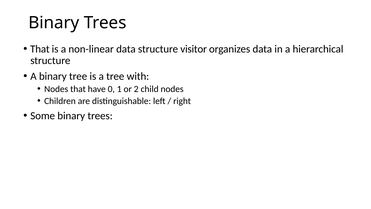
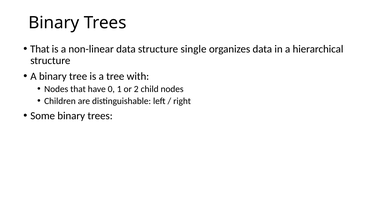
visitor: visitor -> single (194, 49)
